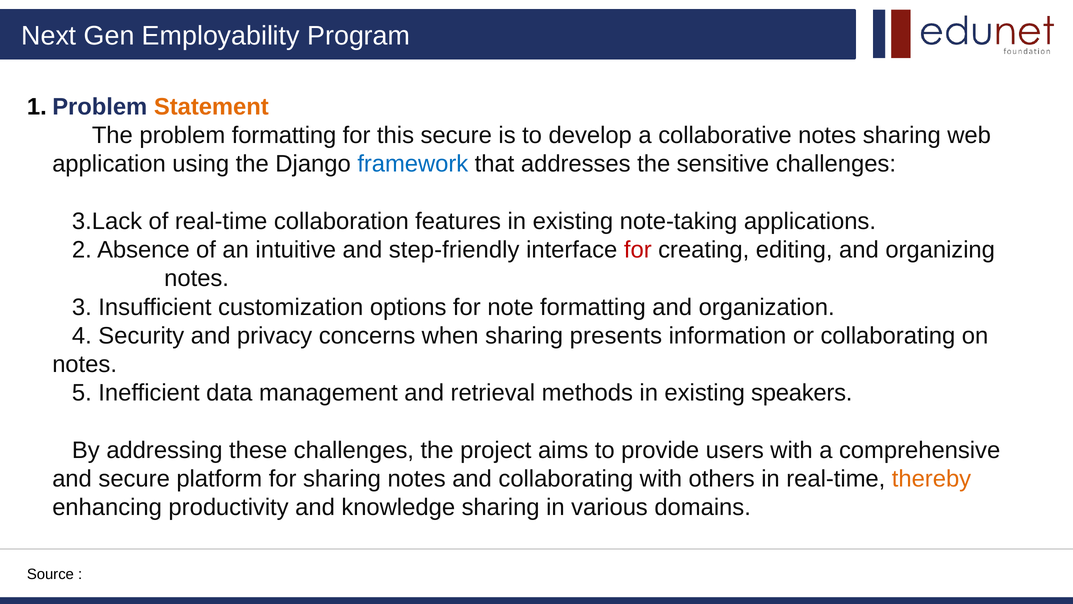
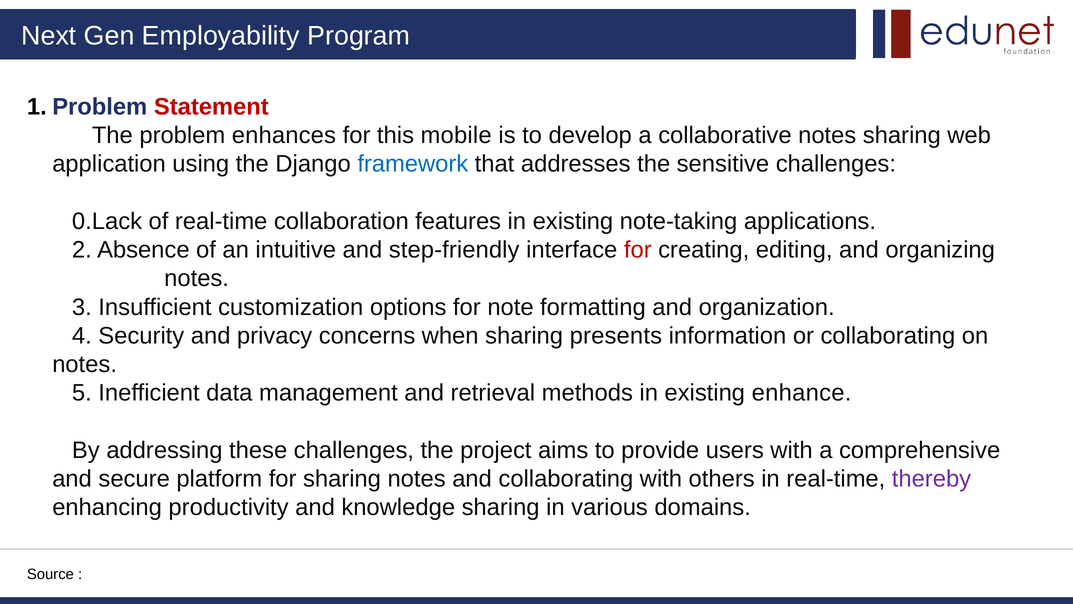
Statement colour: orange -> red (211, 107)
problem formatting: formatting -> enhances (284, 135)
this secure: secure -> mobile (456, 135)
3.Lack: 3.Lack -> 0.Lack (107, 221)
speakers: speakers -> enhance (802, 393)
thereby colour: orange -> purple (931, 479)
